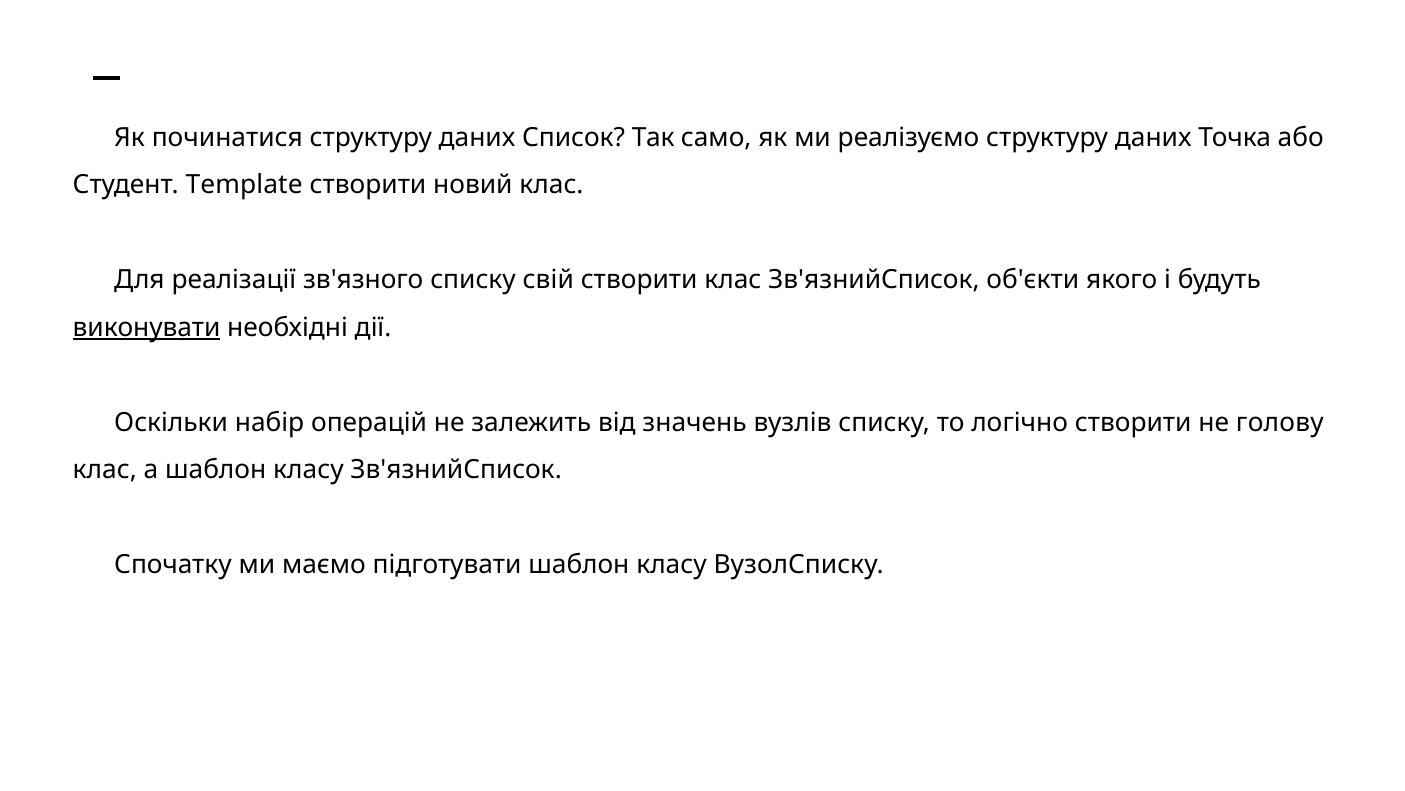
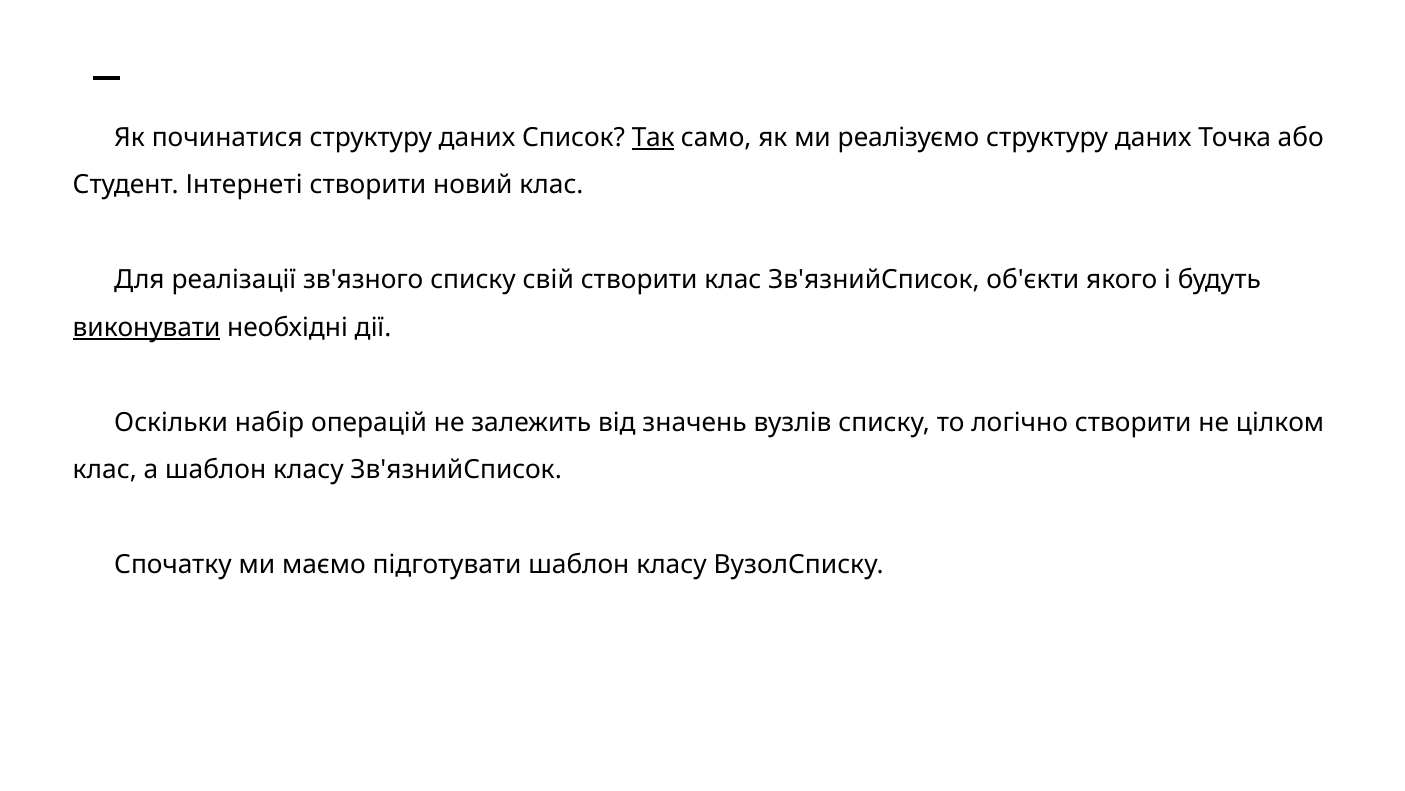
Так underline: none -> present (653, 138)
Template: Template -> Інтернеті (244, 185)
голову: голову -> цілком (1280, 422)
